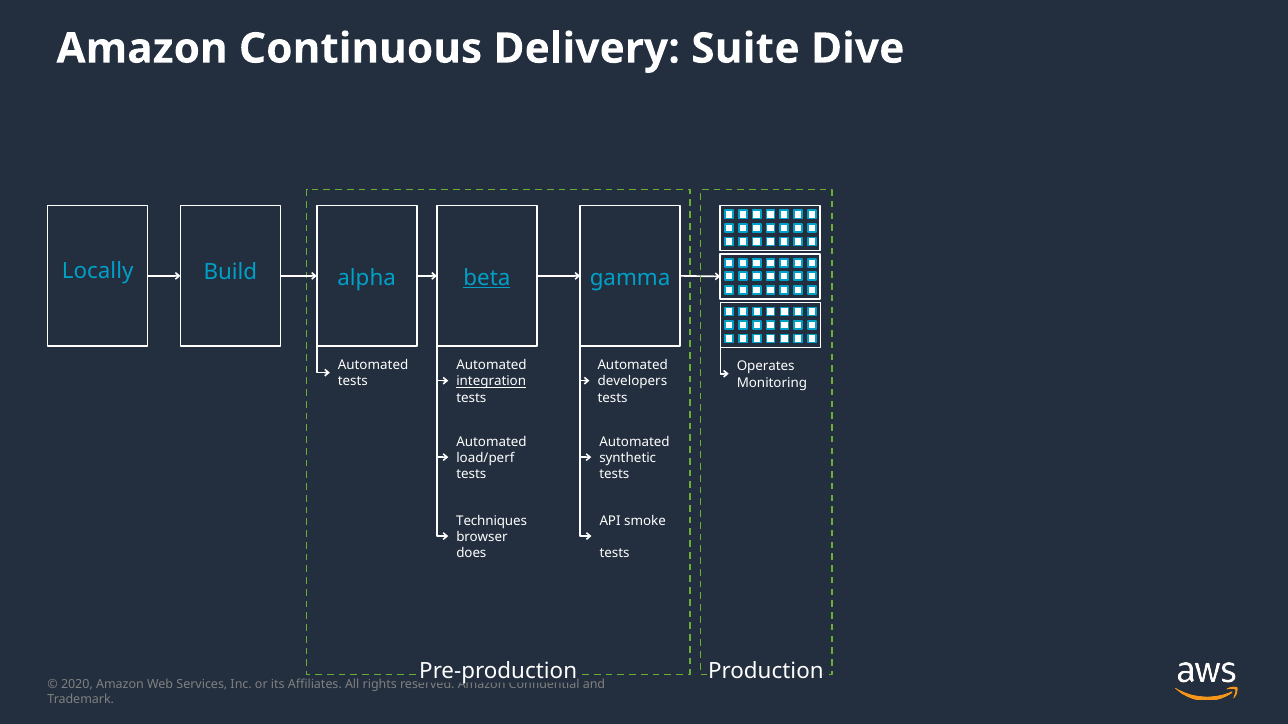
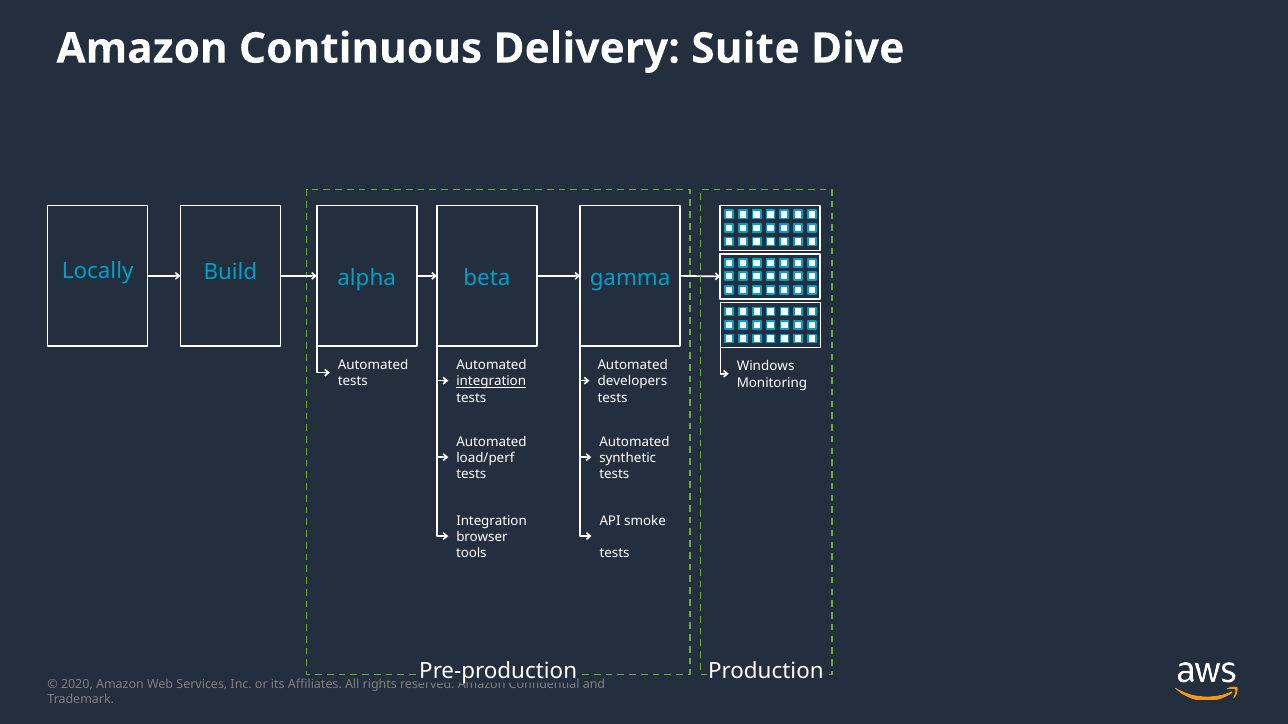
beta underline: present -> none (487, 278)
Operates: Operates -> Windows (766, 367)
Techniques: Techniques -> Integration (492, 521)
does: does -> tools (471, 553)
